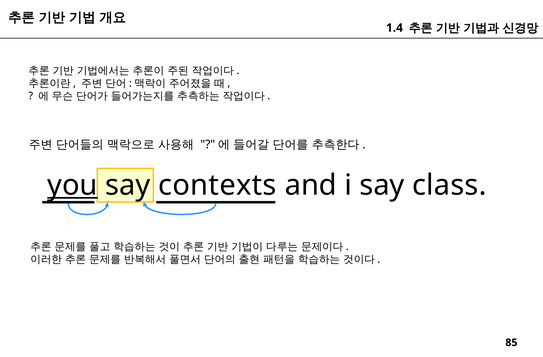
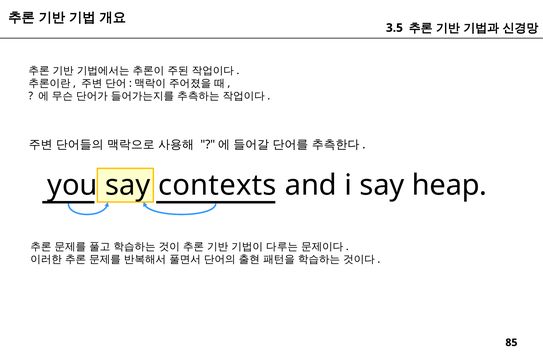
1.4: 1.4 -> 3.5 (394, 28)
you underline: present -> none (72, 185)
class: class -> heap (450, 185)
